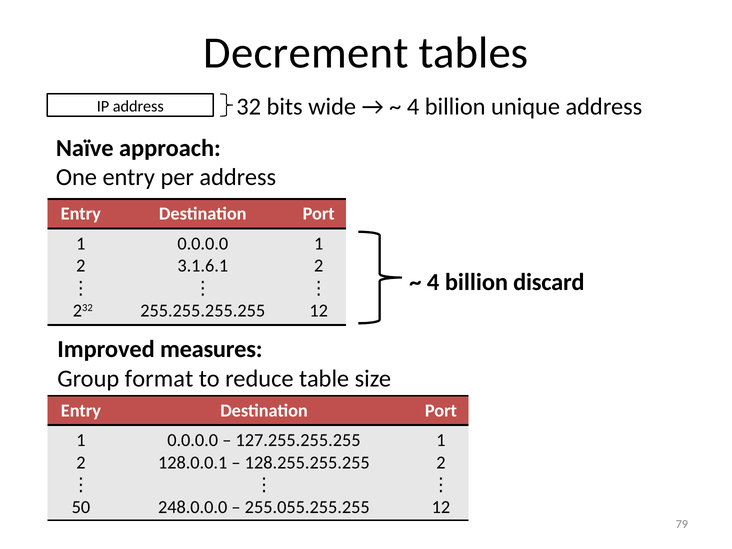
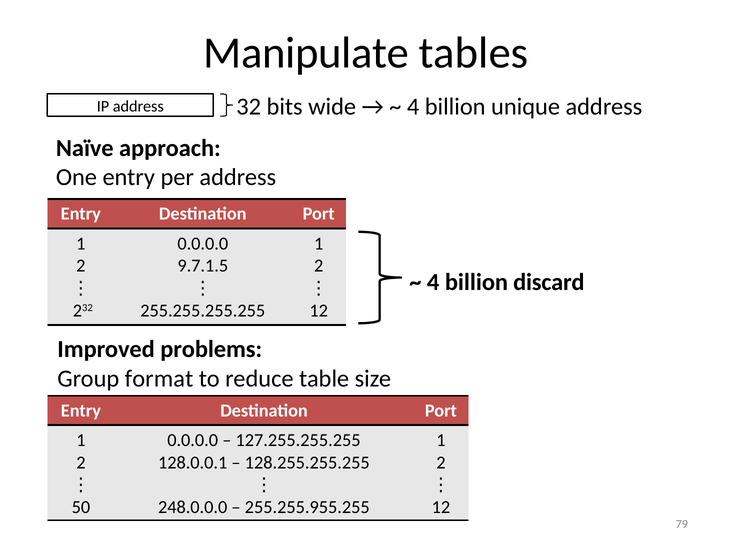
Decrement: Decrement -> Manipulate (306, 53)
3.1.6.1: 3.1.6.1 -> 9.7.1.5 (203, 266)
measures: measures -> problems (211, 349)
255.055.255.255: 255.055.255.255 -> 255.255.955.255 (307, 507)
